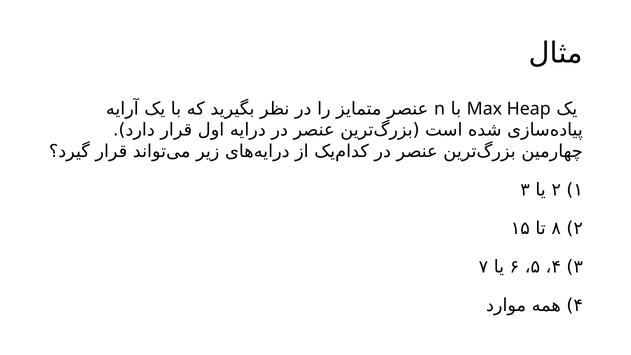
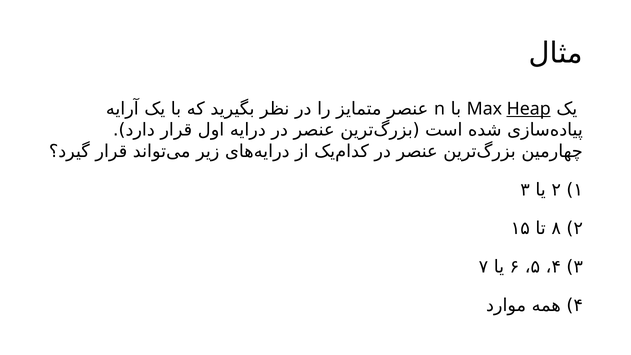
Heap underline: none -> present (529, 109)
